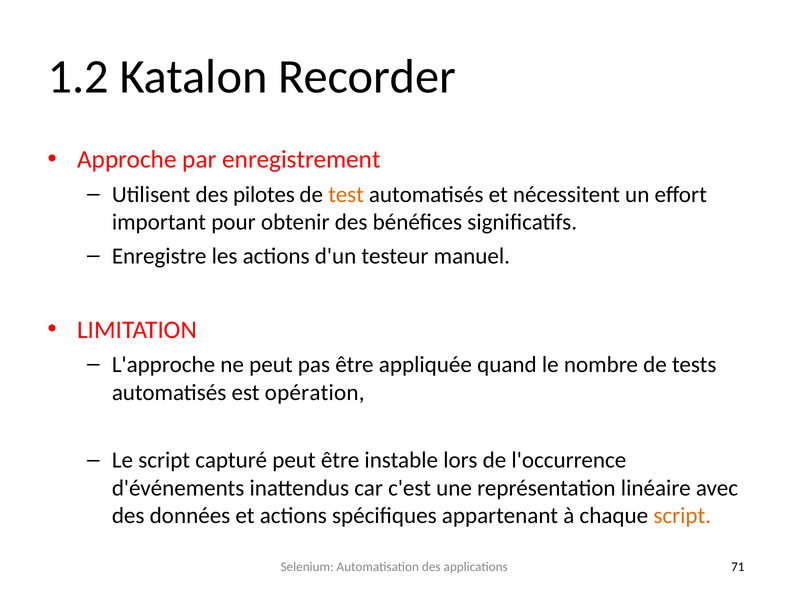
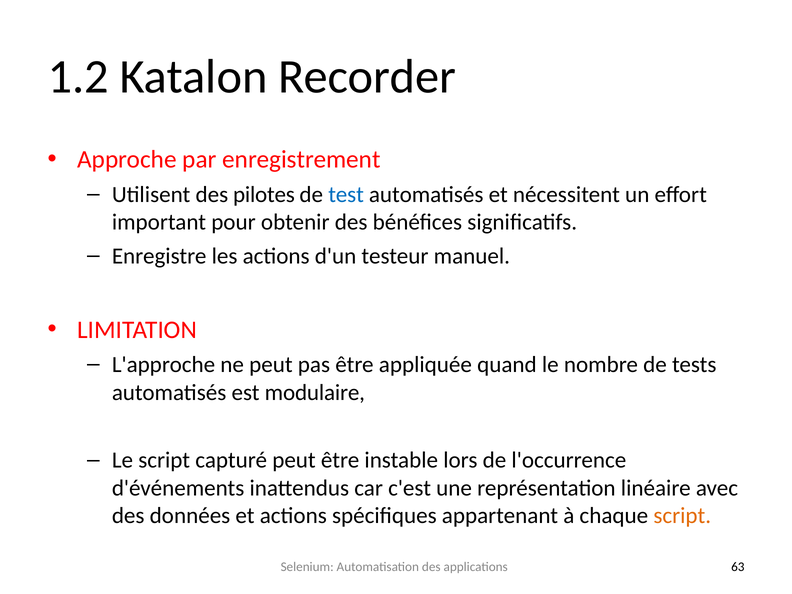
test colour: orange -> blue (346, 195)
opération: opération -> modulaire (315, 393)
71: 71 -> 63 (738, 567)
